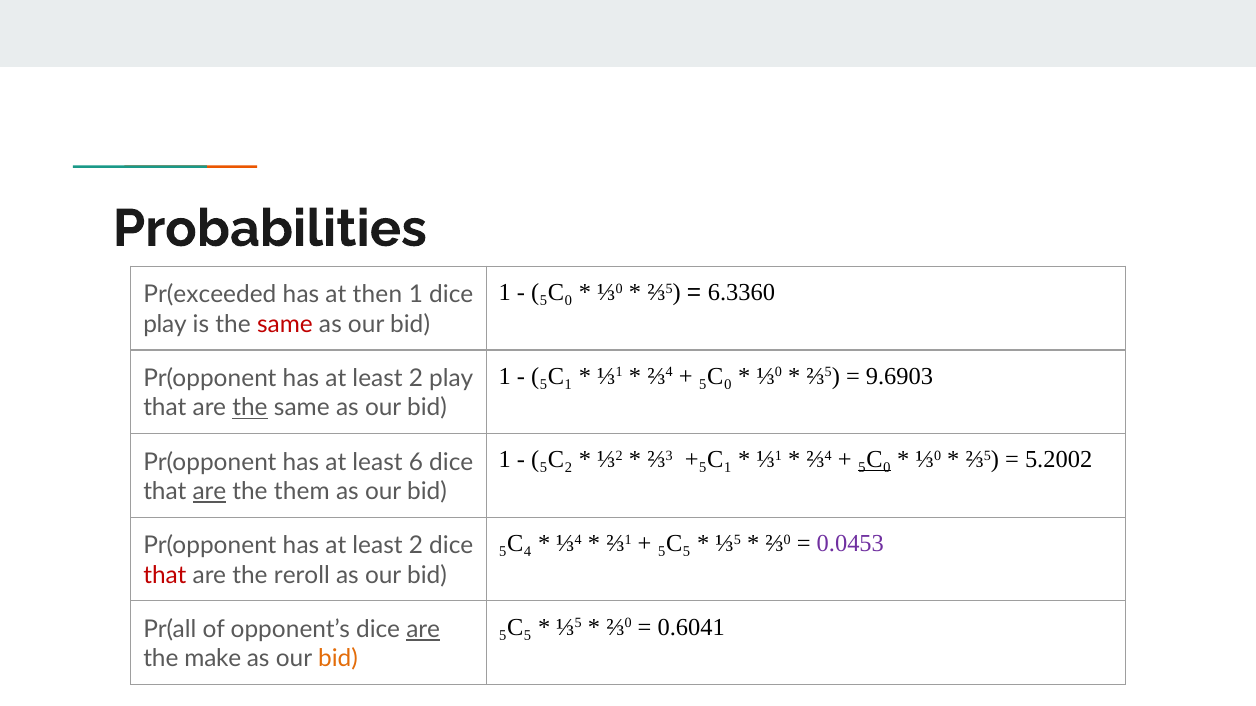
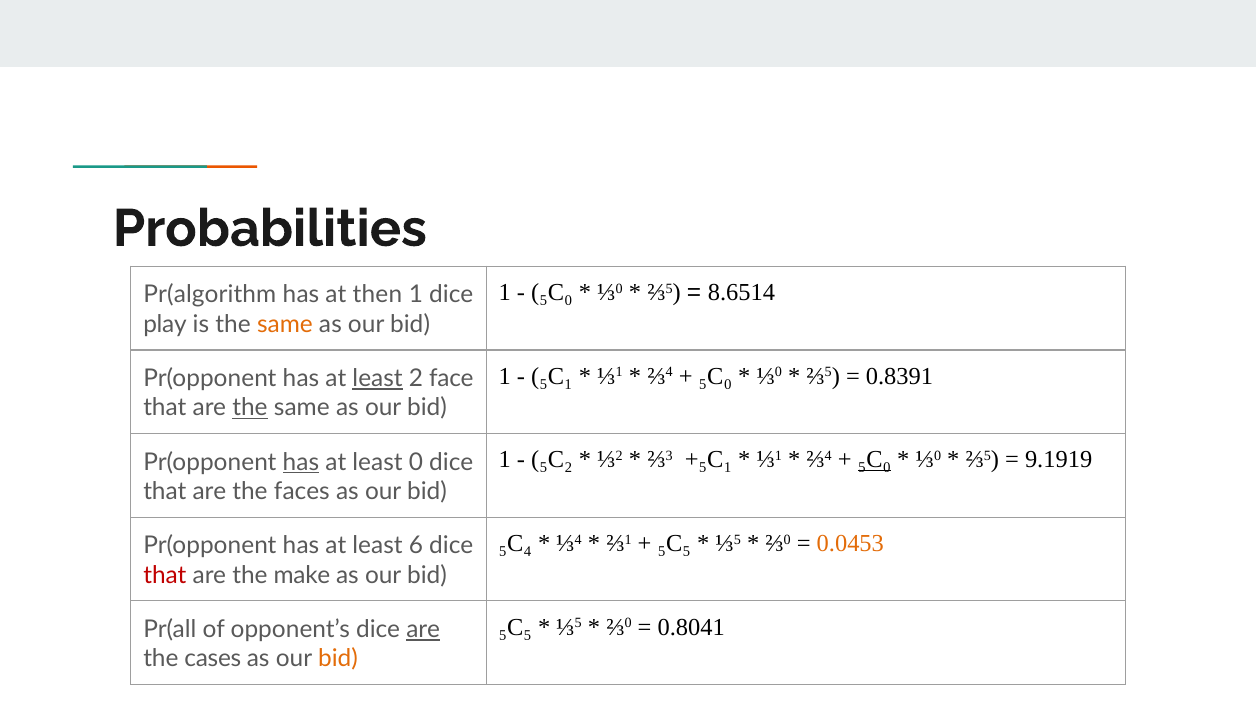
6.3360: 6.3360 -> 8.6514 (741, 293)
Pr(exceeded: Pr(exceeded -> Pr(algorithm (210, 295)
same colour: red -> orange (285, 324)
9.6903: 9.6903 -> 0.8391 (900, 376)
least underline: none -> present (378, 379)
2 play: play -> face (451, 379)
5.2002: 5.2002 -> 9.1919 (1059, 460)
has underline: none -> present (301, 462)
6: 6 -> 0 (416, 462)
are underline: present -> none (209, 492)
them: them -> faces (302, 492)
0.0453 colour: purple -> orange (850, 544)
2: 2 -> 6 (416, 546)
reroll: reroll -> make (302, 575)
0.6041: 0.6041 -> 0.8041 (691, 628)
make: make -> cases (213, 659)
